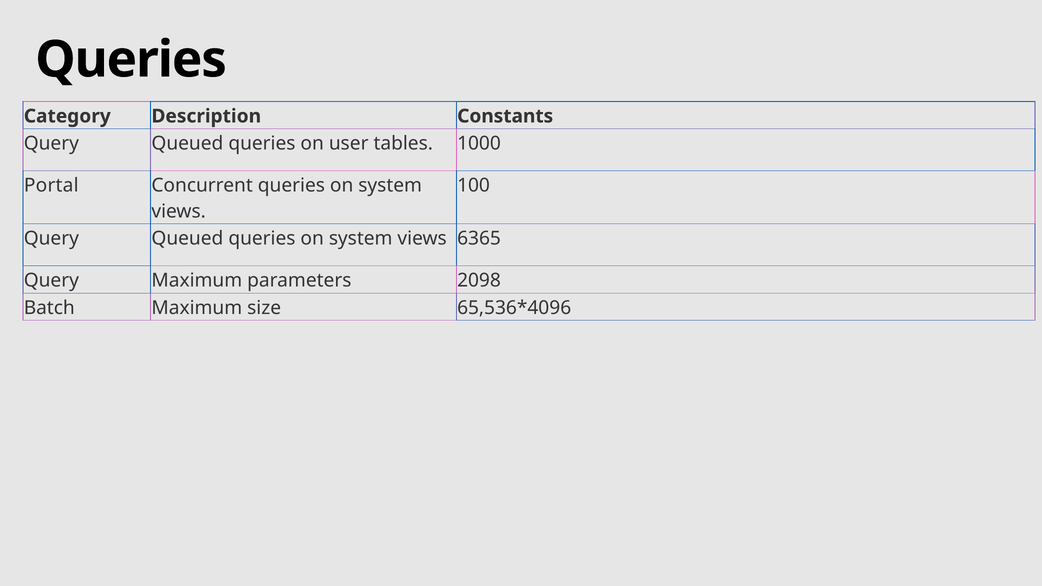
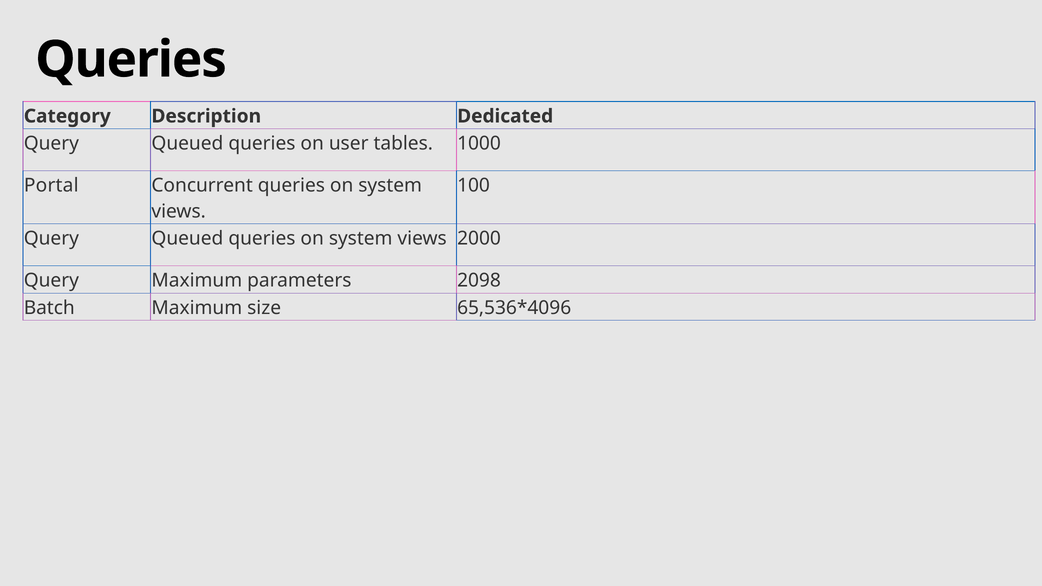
Constants: Constants -> Dedicated (505, 116)
6365: 6365 -> 2000 (479, 239)
